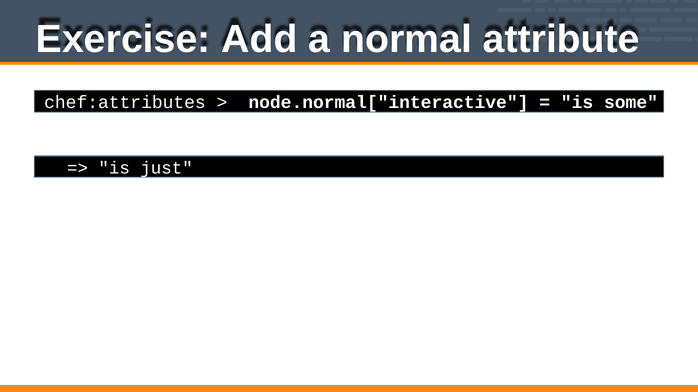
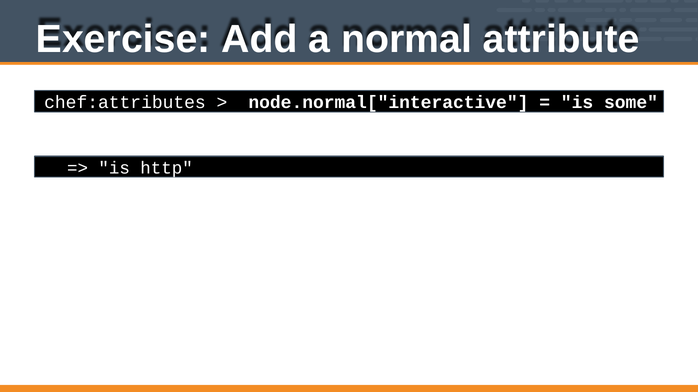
just: just -> http (167, 168)
